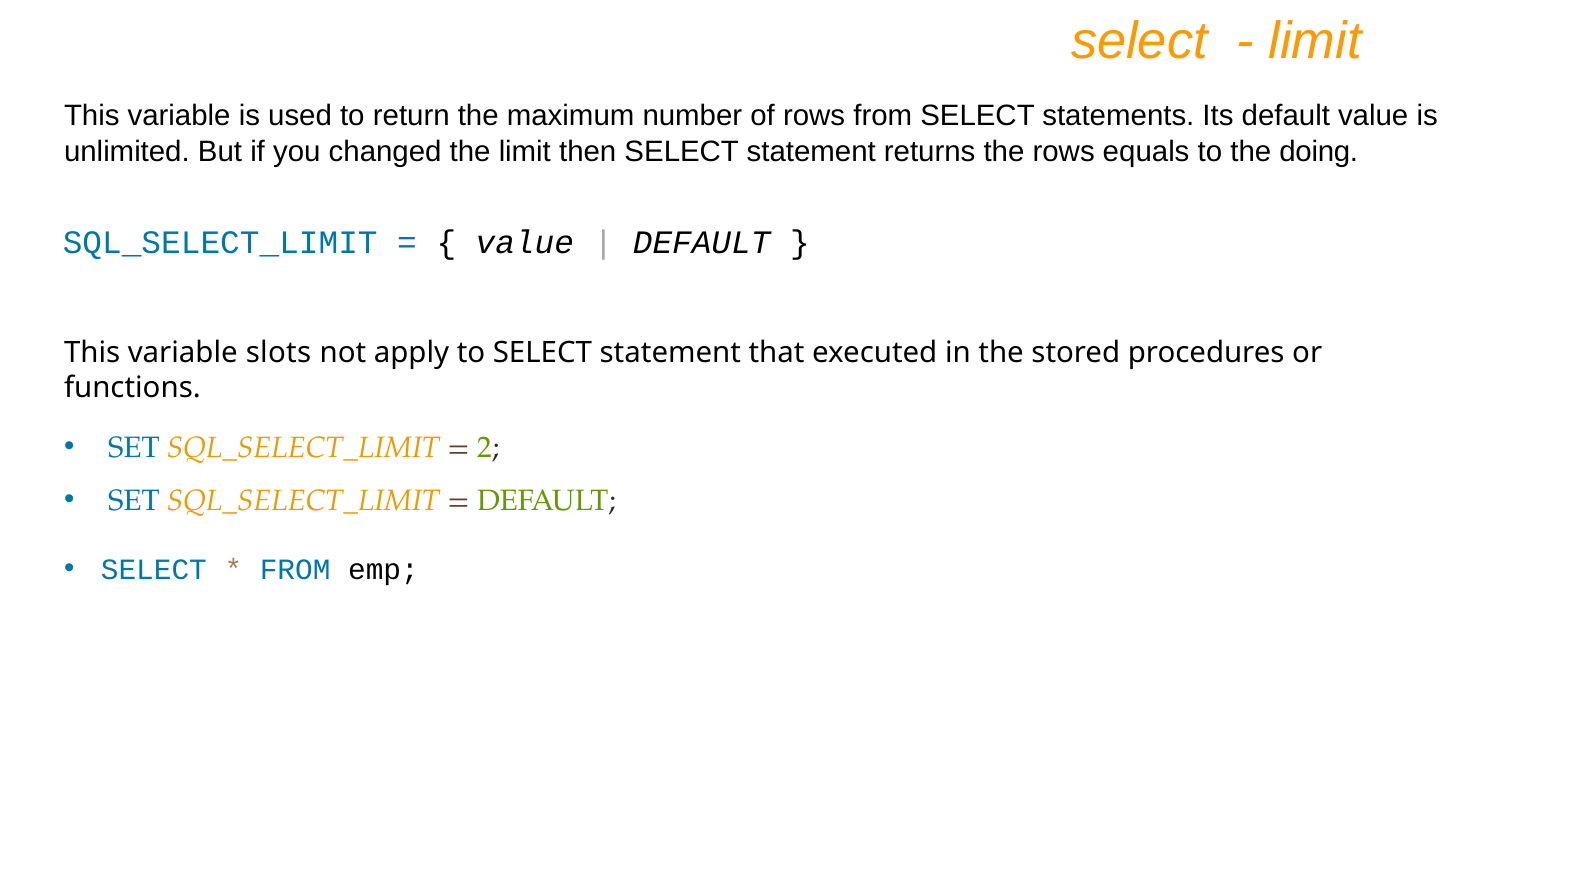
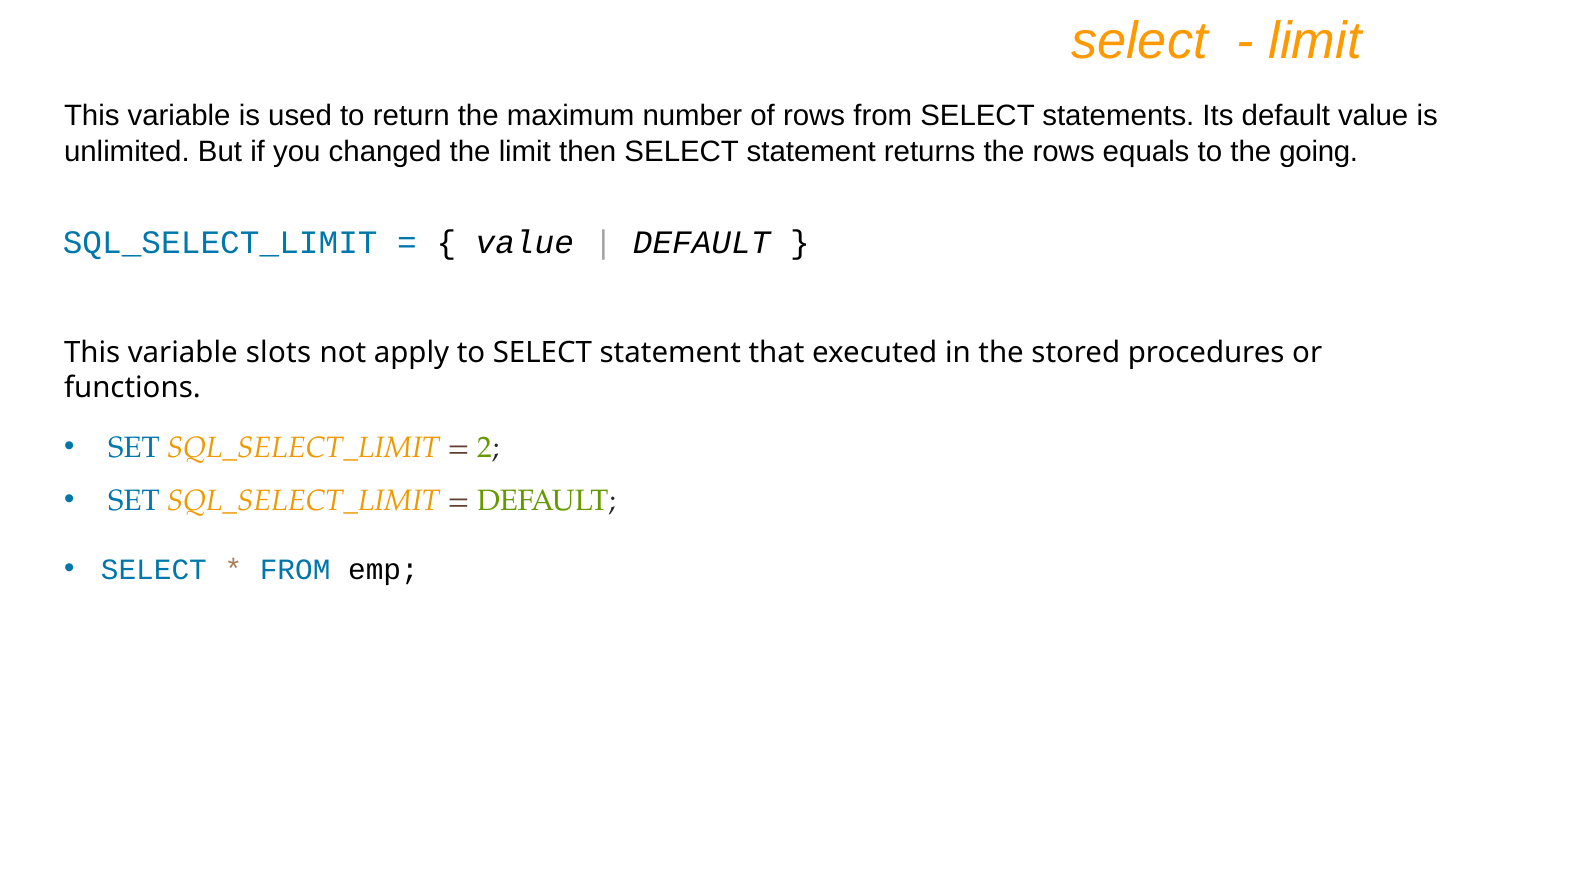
doing: doing -> going (1319, 151)
